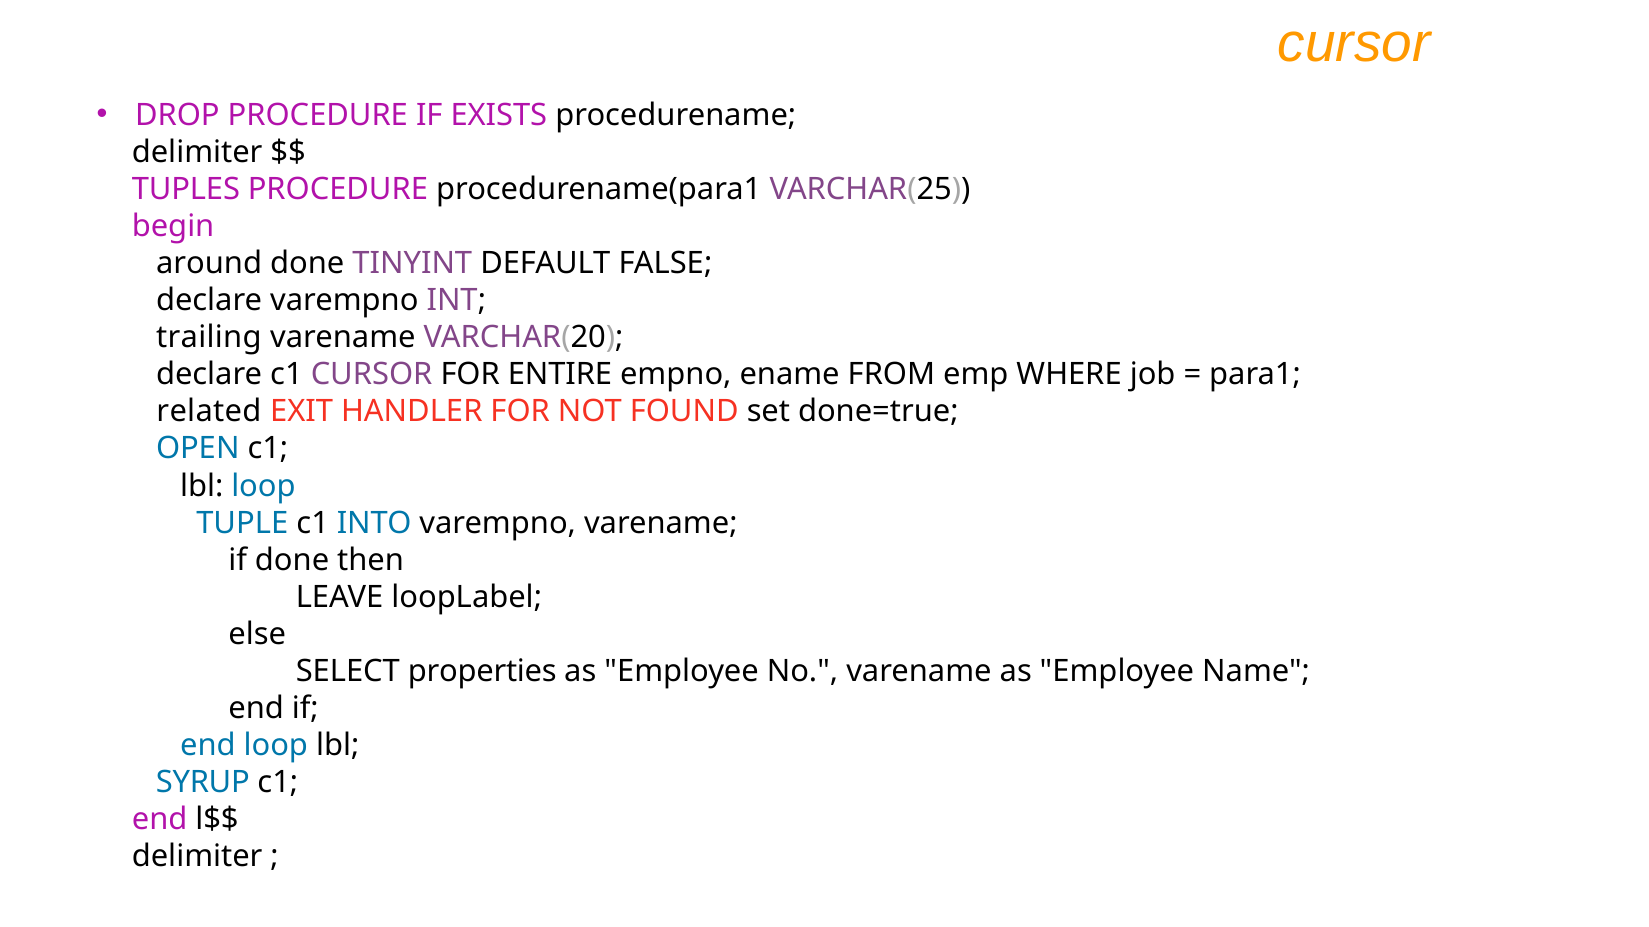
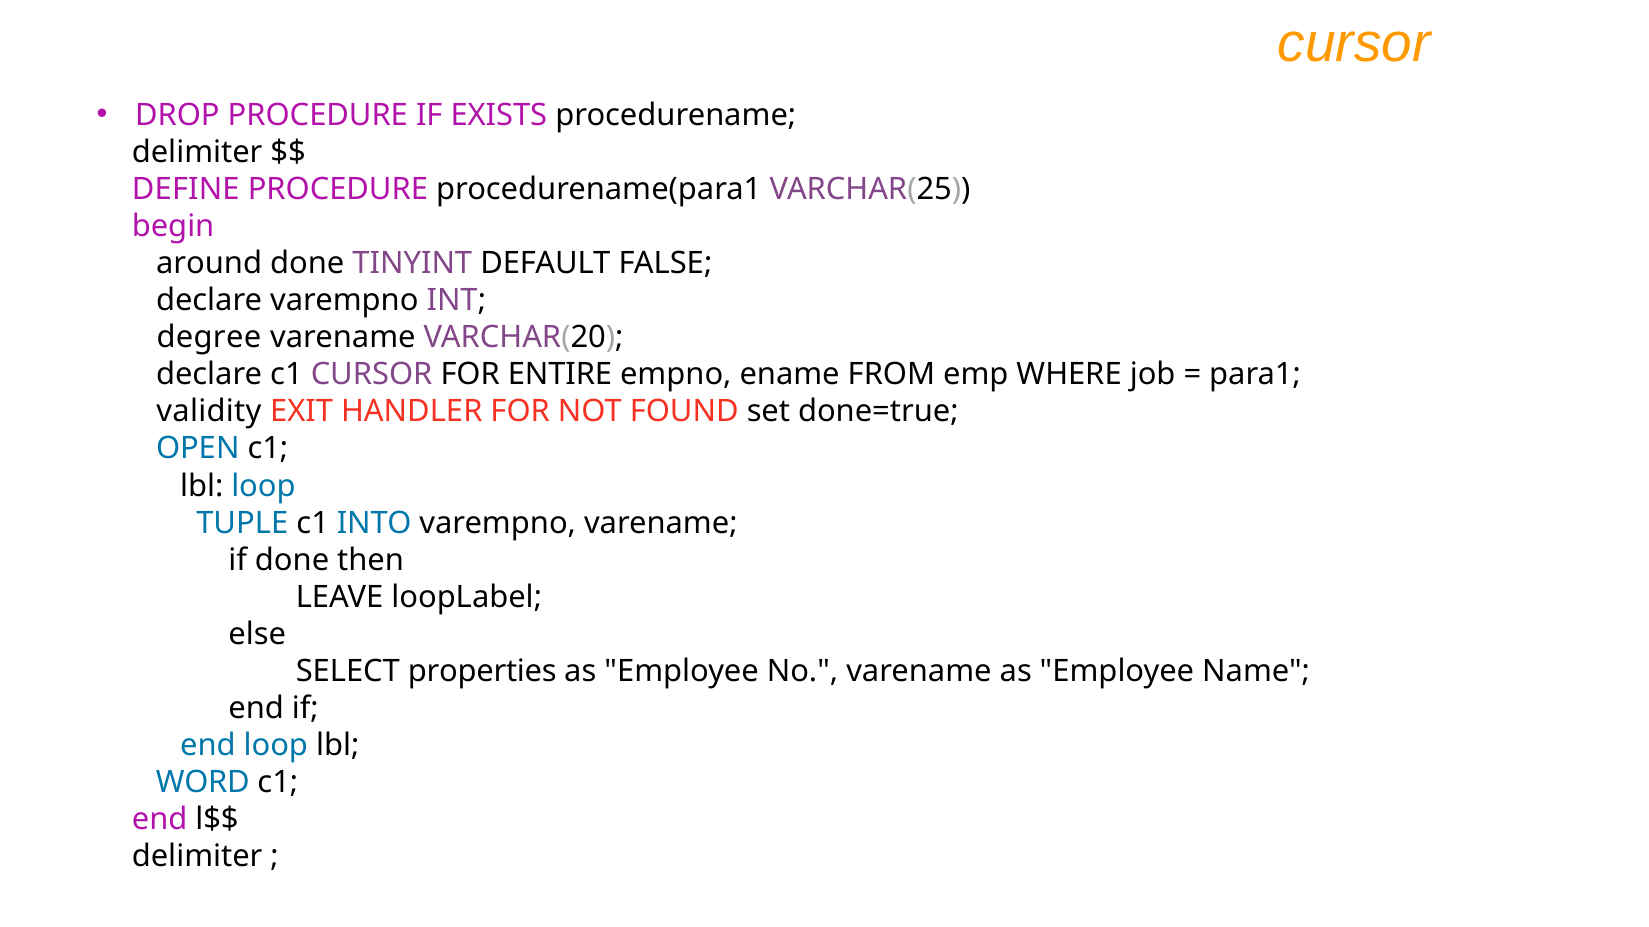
TUPLES: TUPLES -> DEFINE (186, 189)
trailing: trailing -> degree (209, 338)
related: related -> validity (209, 412)
SYRUP: SYRUP -> WORD (203, 783)
